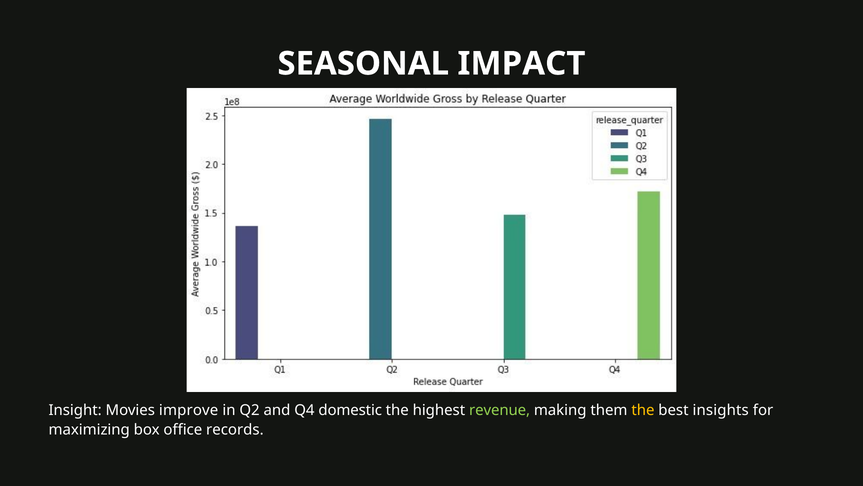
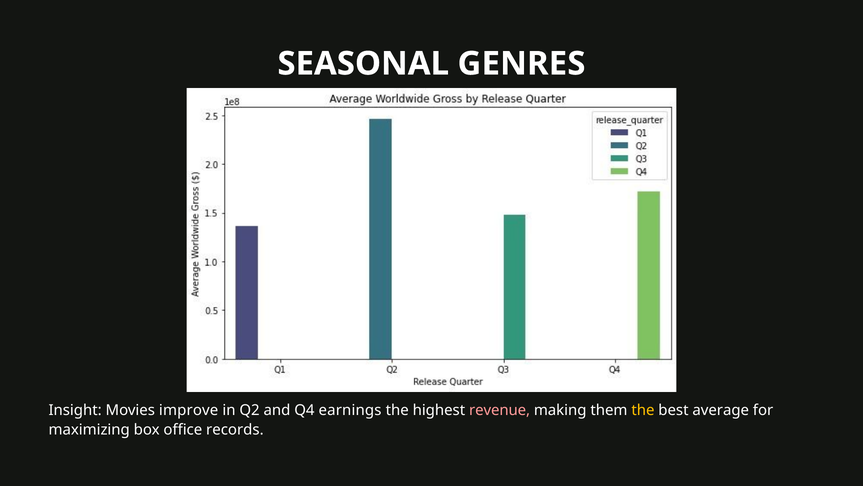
IMPACT: IMPACT -> GENRES (521, 64)
domestic: domestic -> earnings (350, 410)
revenue colour: light green -> pink (500, 410)
insights: insights -> average (721, 410)
